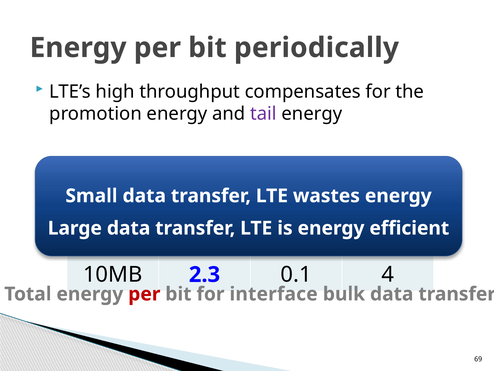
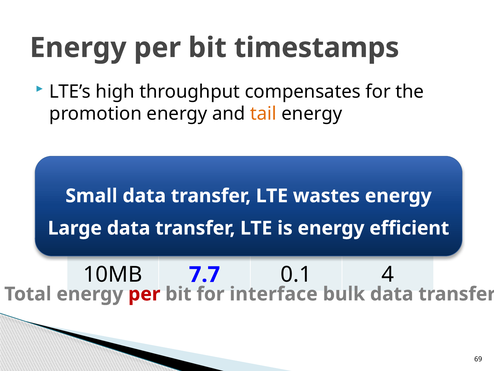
periodically: periodically -> timestamps (317, 48)
tail colour: purple -> orange (263, 114)
2.3: 2.3 -> 7.7 (204, 274)
